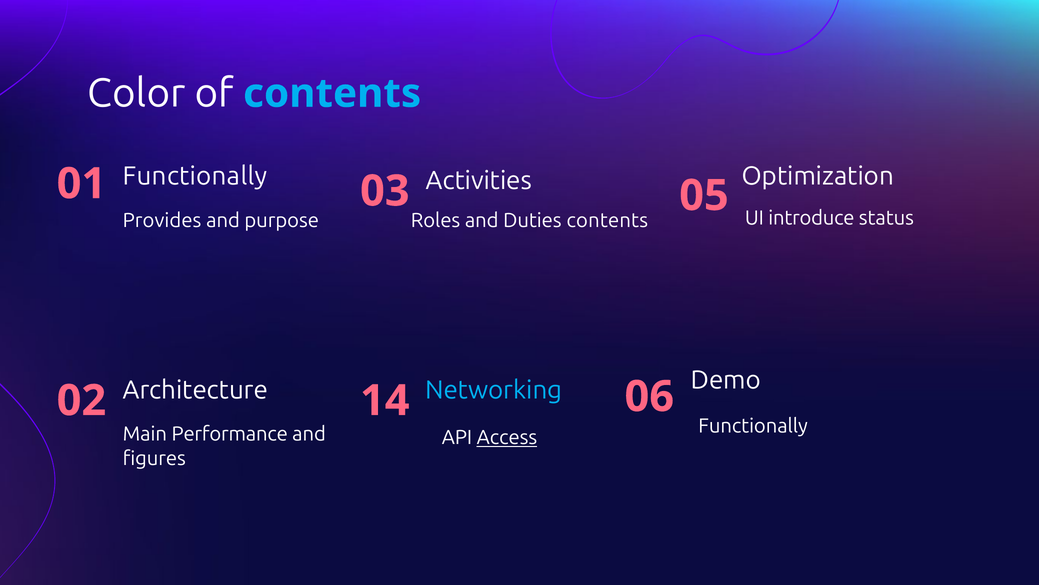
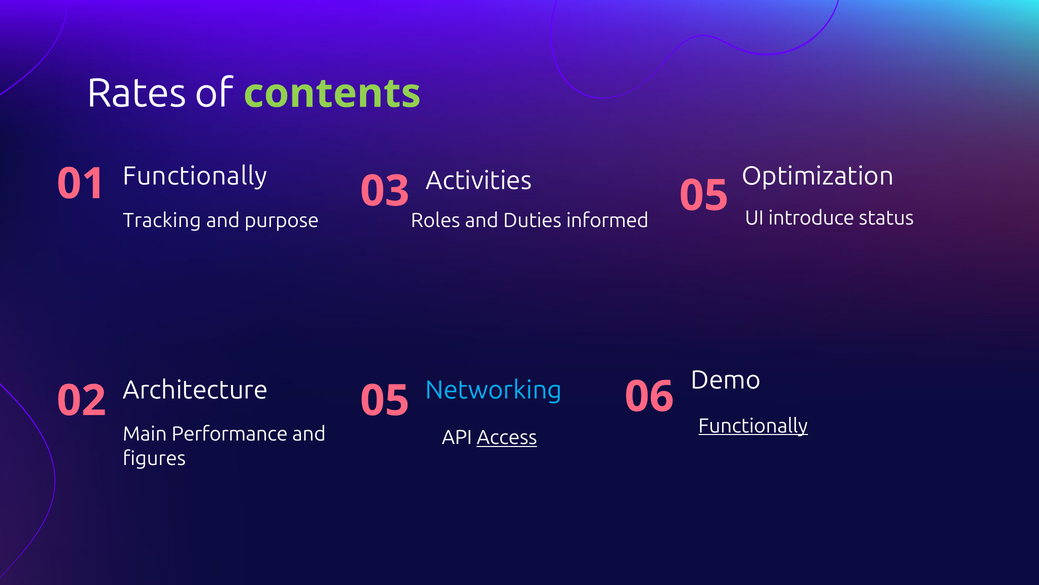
Color: Color -> Rates (137, 93)
contents colour: light blue -> light green (332, 93)
Provides: Provides -> Tracking (162, 220)
Duties contents: contents -> informed (607, 220)
02 14: 14 -> 05 (385, 400)
Functionally underline: none -> present (753, 425)
